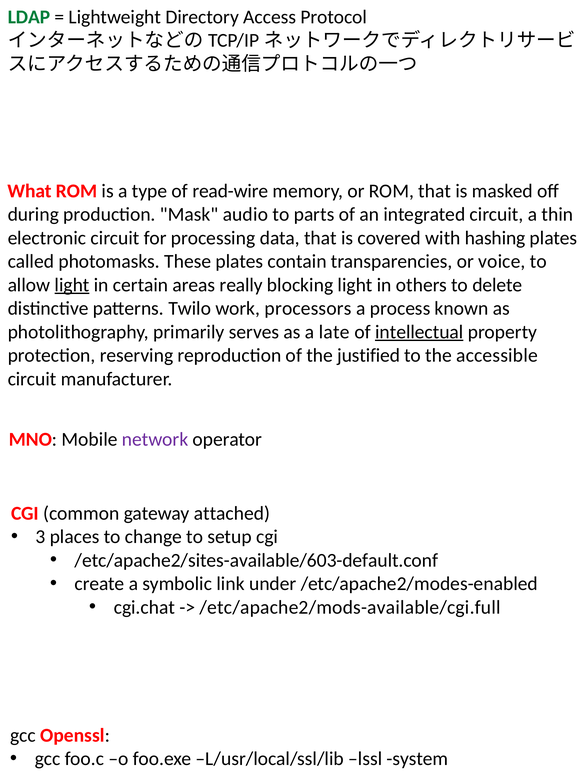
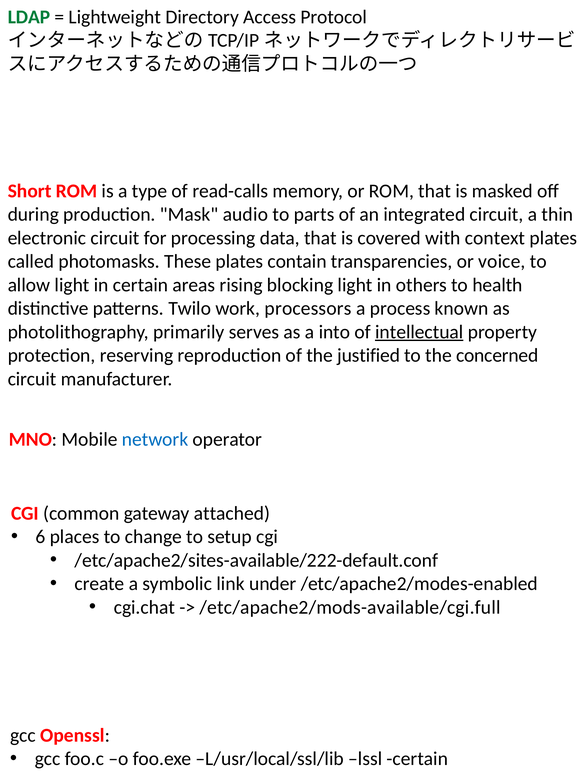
What: What -> Short (30, 191)
read-wire: read-wire -> read-calls (230, 191)
hashing: hashing -> context (495, 238)
light underline: present -> none (72, 285)
really: really -> rising (241, 285)
delete: delete -> health (497, 285)
late: late -> into (334, 332)
accessible: accessible -> concerned (497, 355)
network colour: purple -> blue (155, 439)
3: 3 -> 6 (40, 537)
/etc/apache2/sites-available/603-default.conf: /etc/apache2/sites-available/603-default.conf -> /etc/apache2/sites-available/222-default.conf (256, 560)
lssl system: system -> certain (417, 758)
